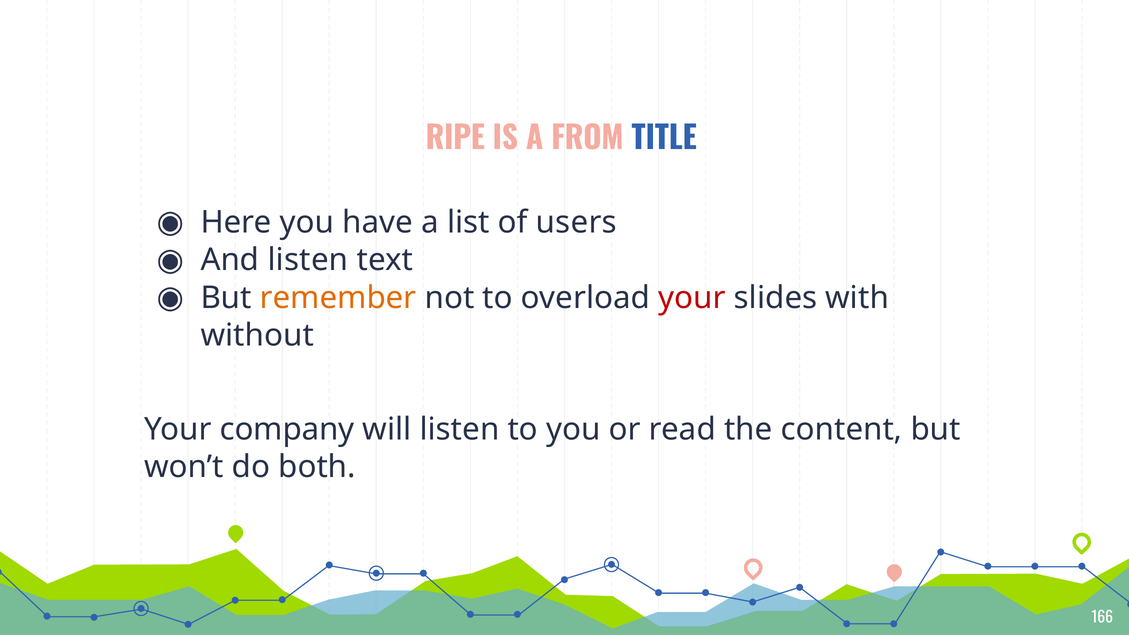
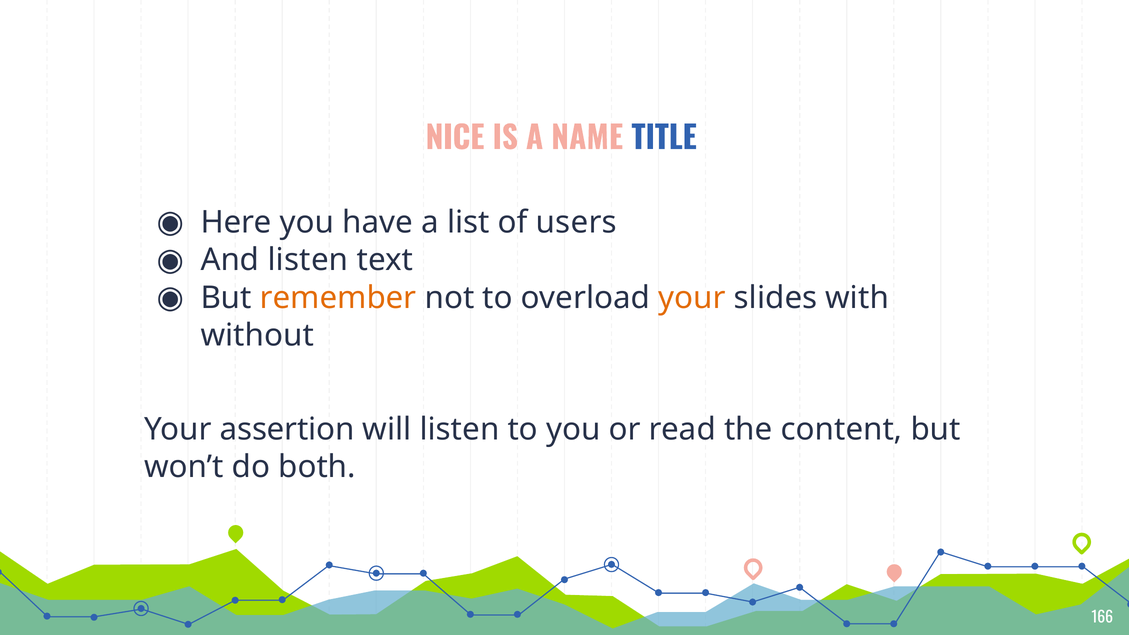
RIPE: RIPE -> NICE (455, 139)
FROM: FROM -> NAME (587, 139)
your colour: red -> orange (692, 298)
company: company -> assertion (287, 430)
